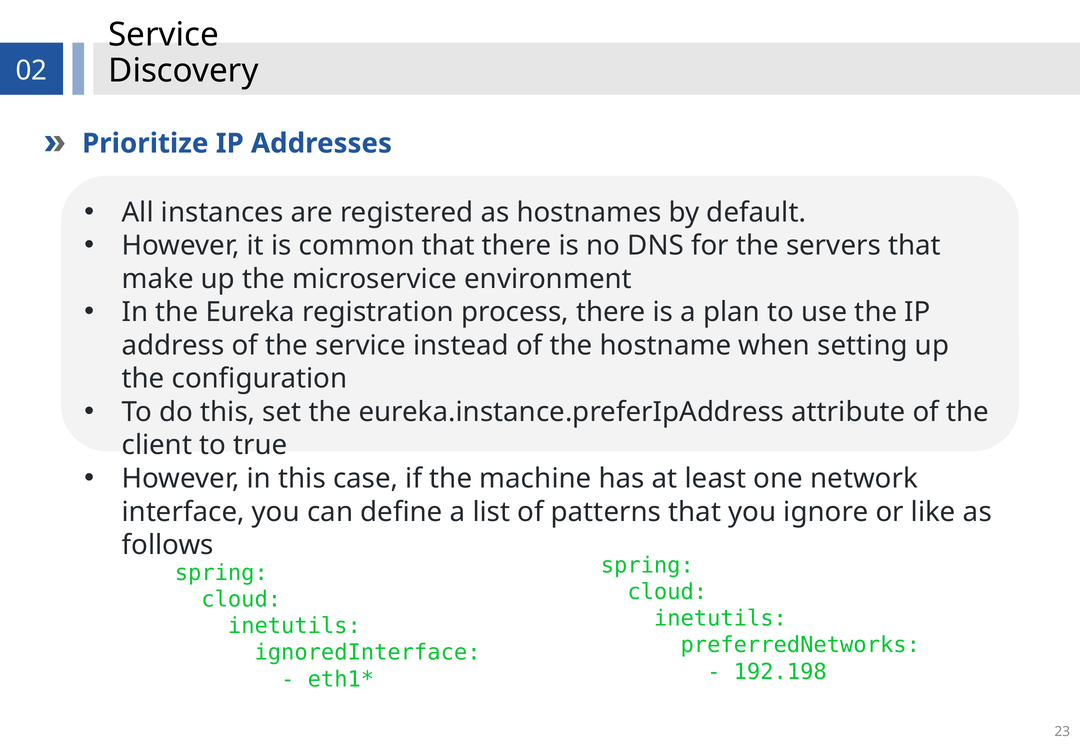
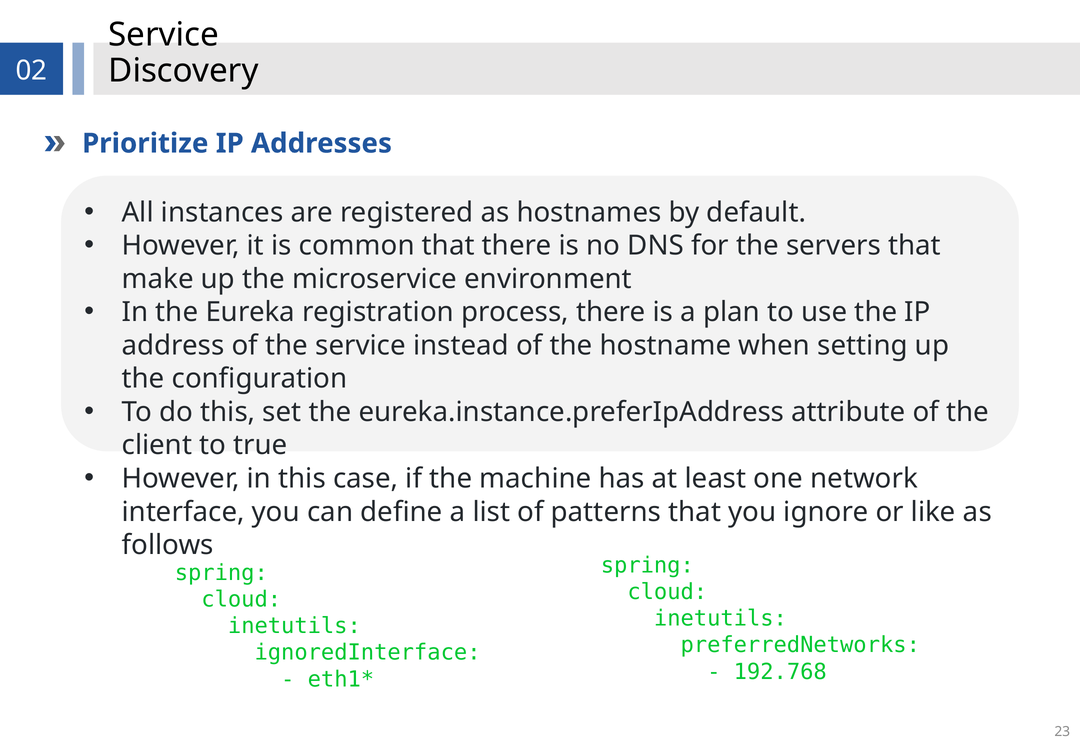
192.198: 192.198 -> 192.768 (780, 671)
